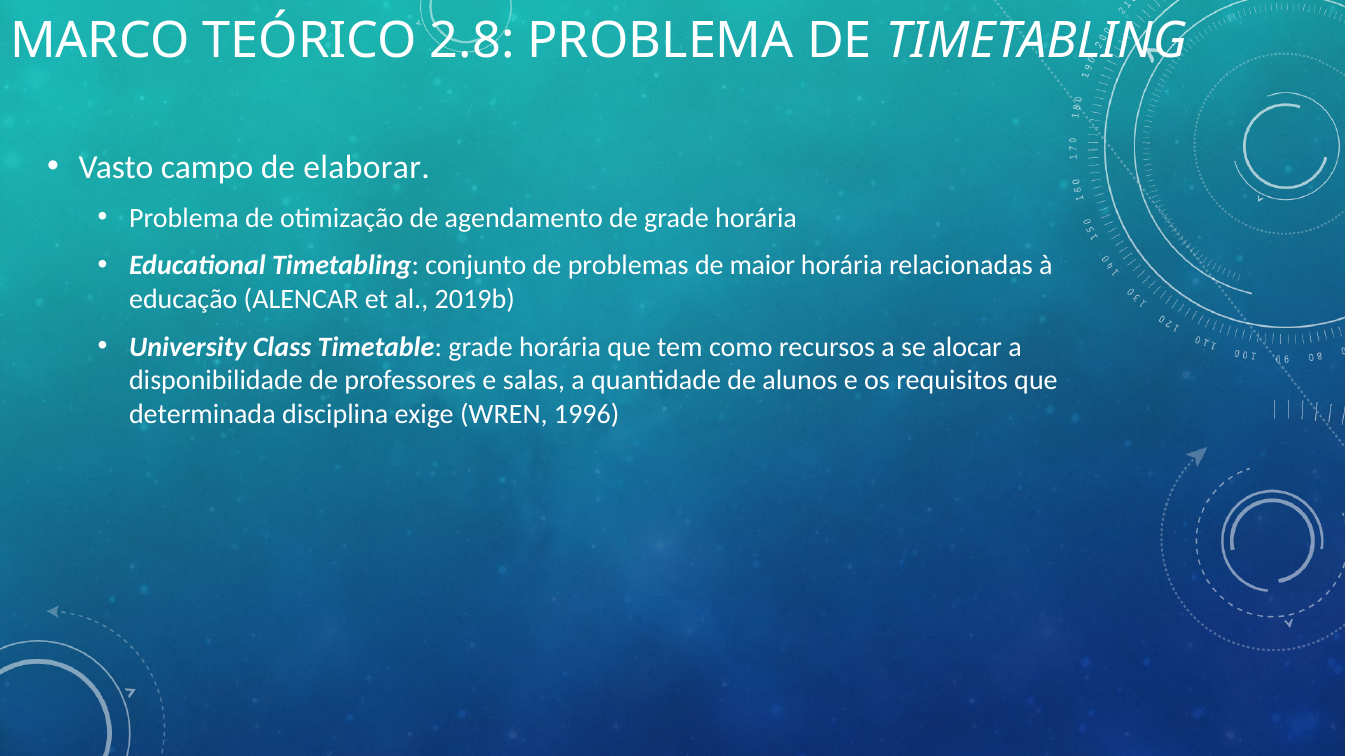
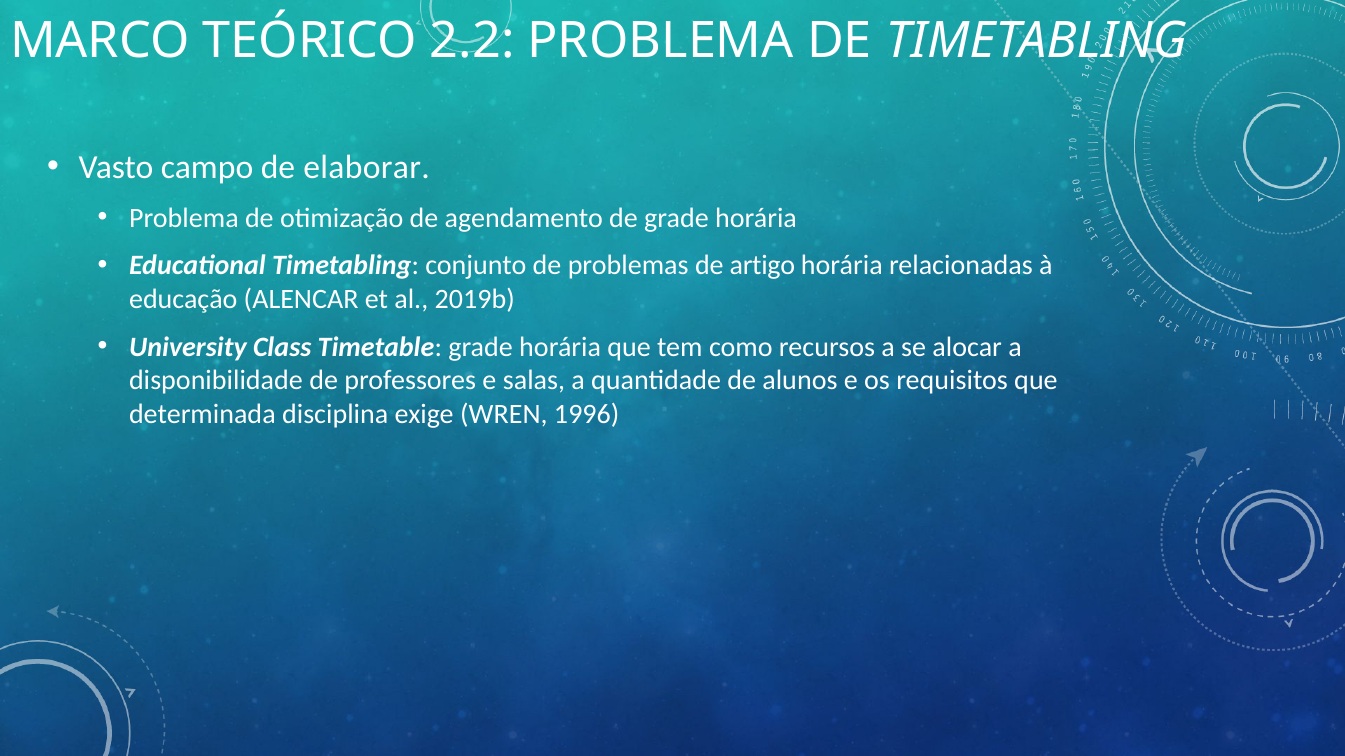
2.8: 2.8 -> 2.2 (472, 41)
maior: maior -> artigo (762, 266)
